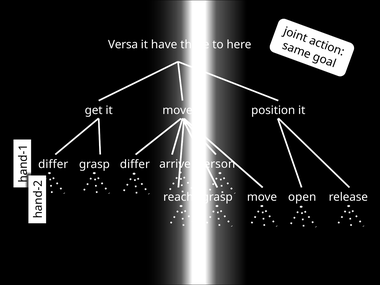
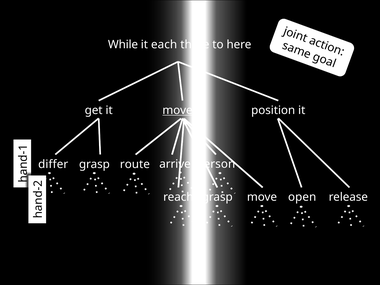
Versa: Versa -> While (123, 44)
have: have -> each (164, 44)
move underline: none -> present (177, 110)
differ: differ -> route (135, 164)
